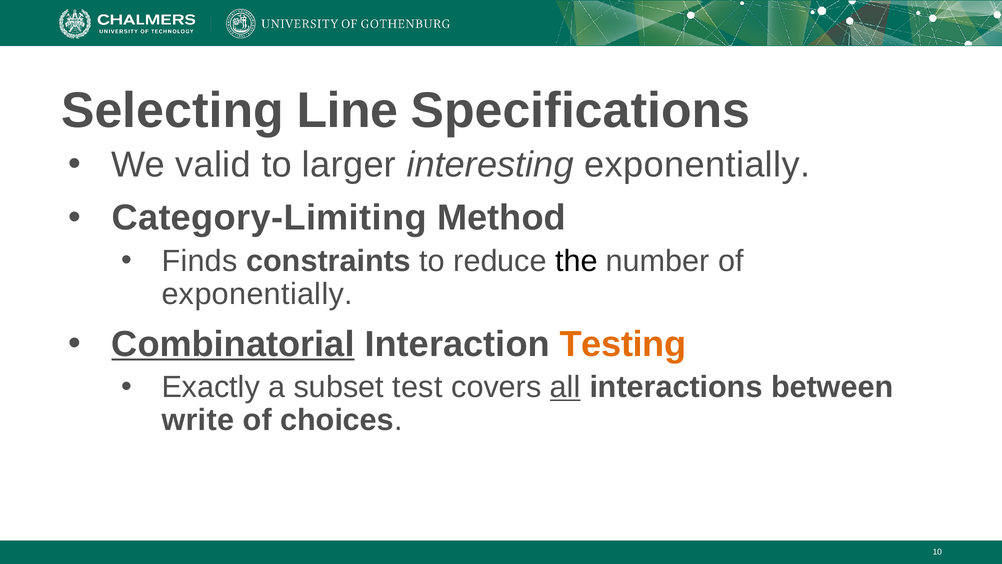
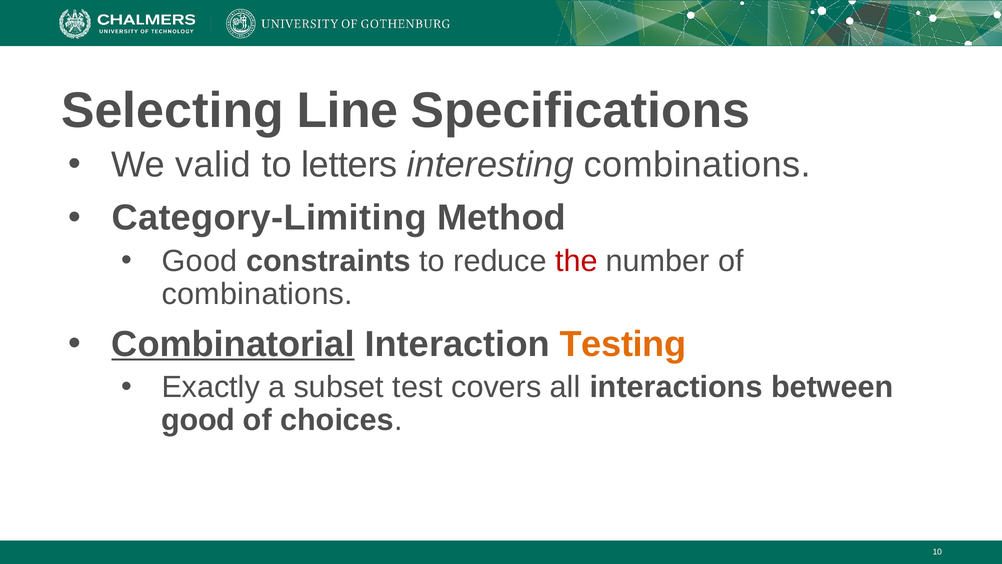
larger: larger -> letters (349, 165)
interesting exponentially: exponentially -> combinations (697, 165)
Finds: Finds -> Good (200, 261)
the colour: black -> red (576, 261)
exponentially: exponentially -> combinations (257, 294)
all underline: present -> none (565, 387)
write: write -> good (198, 420)
